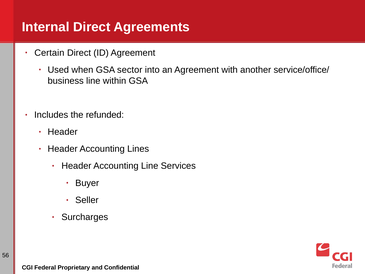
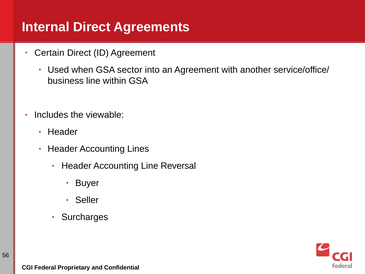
refunded: refunded -> viewable (105, 115)
Services: Services -> Reversal (178, 166)
